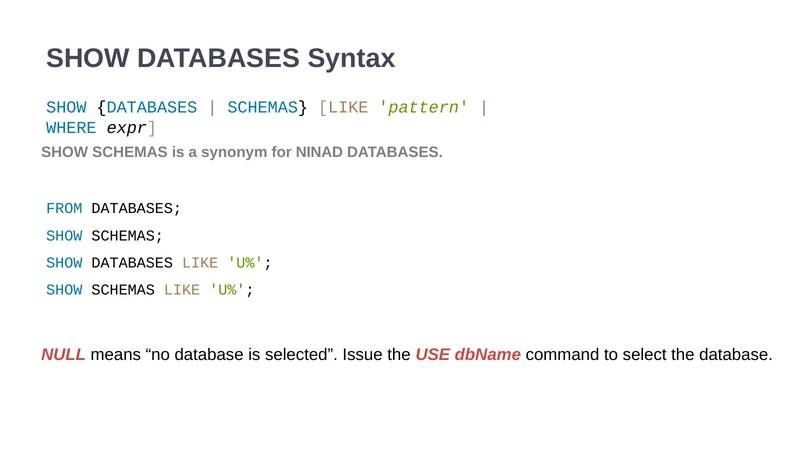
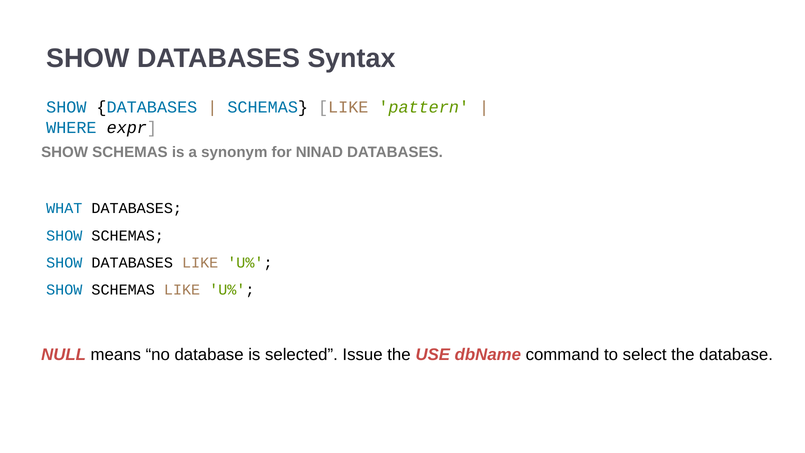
FROM: FROM -> WHAT (64, 208)
